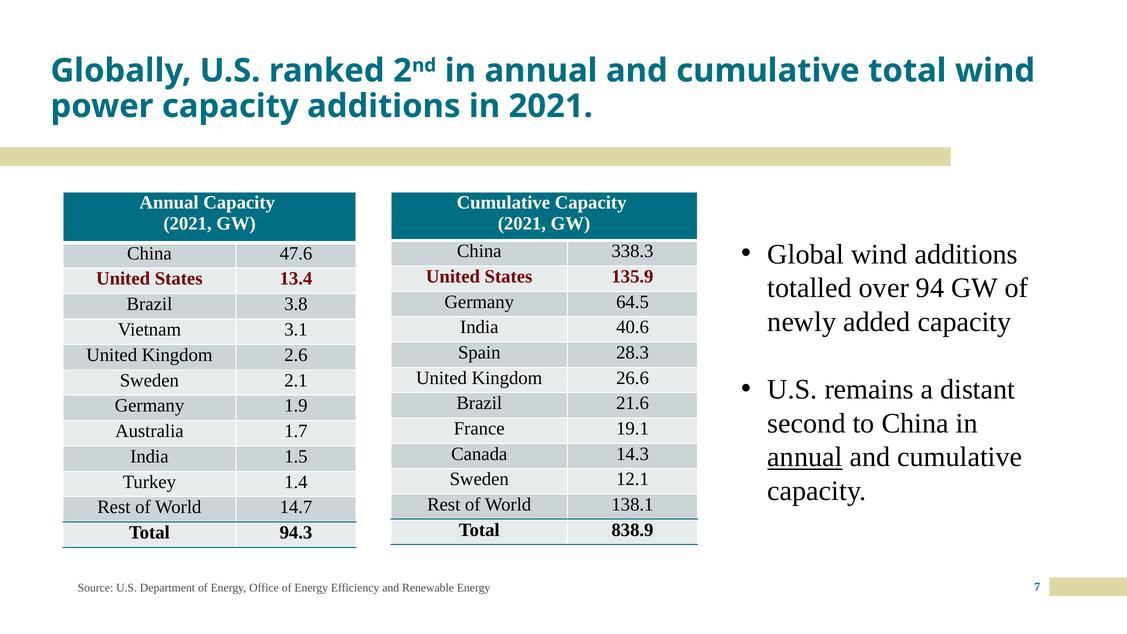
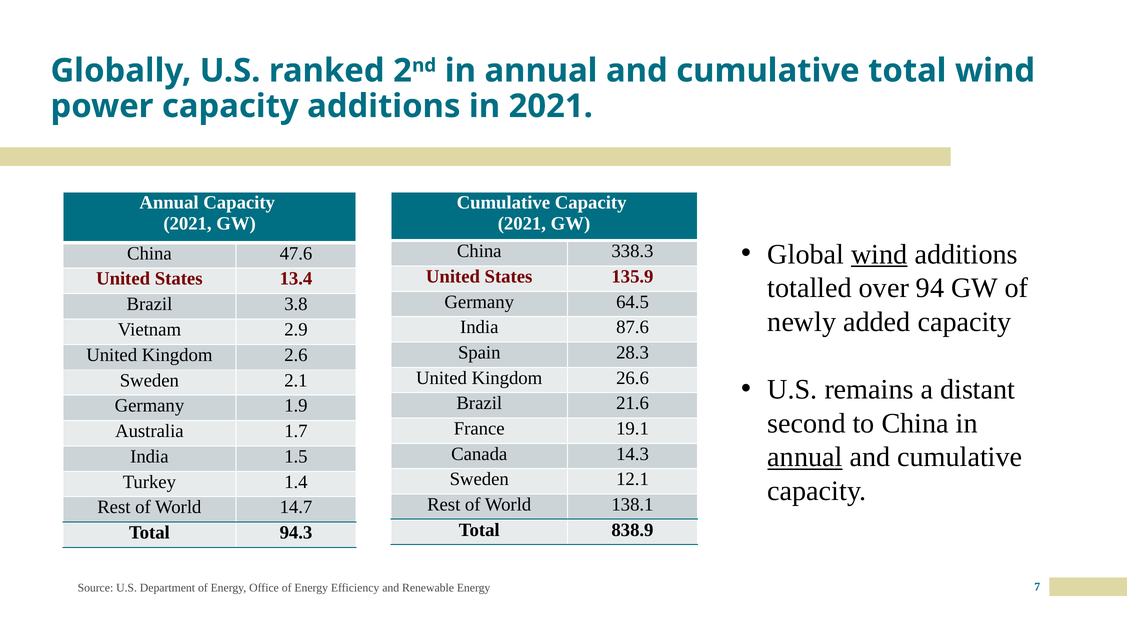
wind underline: none -> present (879, 254)
40.6: 40.6 -> 87.6 (633, 327)
3.1: 3.1 -> 2.9 (296, 330)
